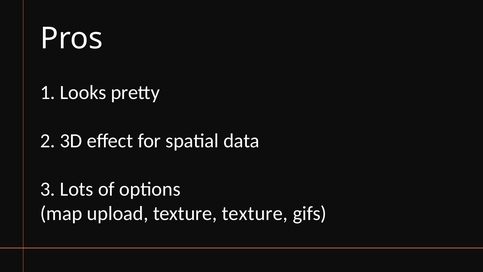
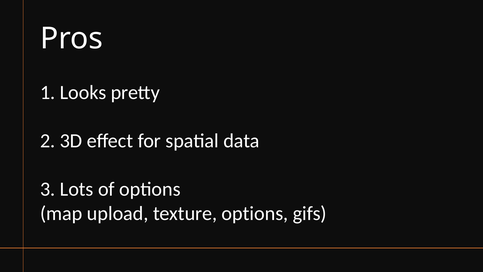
texture texture: texture -> options (255, 213)
